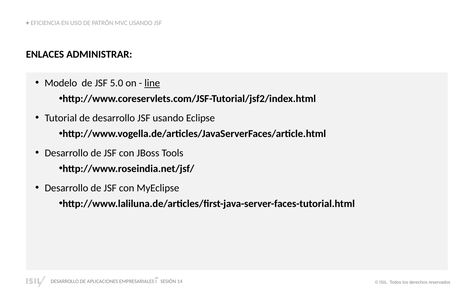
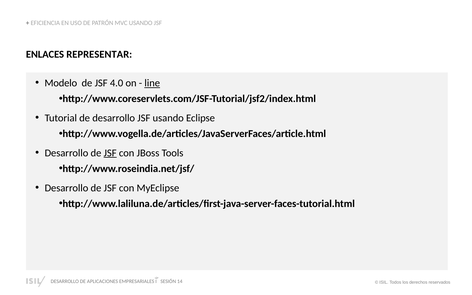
ADMINISTRAR: ADMINISTRAR -> REPRESENTAR (99, 54)
5.0: 5.0 -> 4.0 (117, 83)
JSF underline: none -> present (110, 153)
